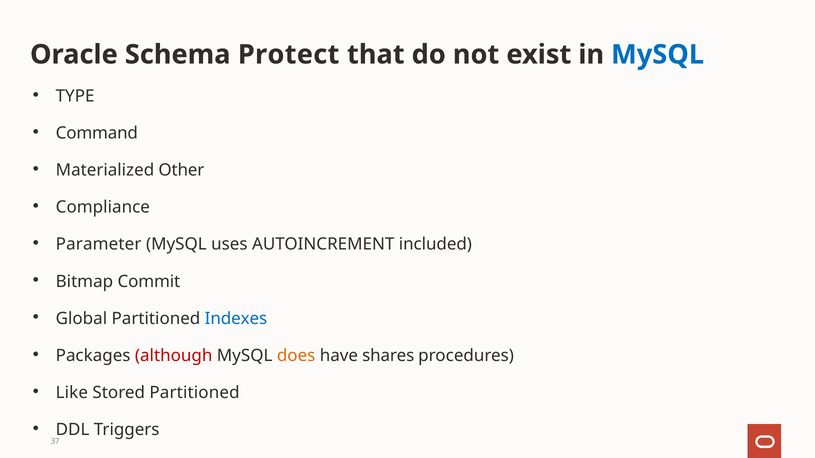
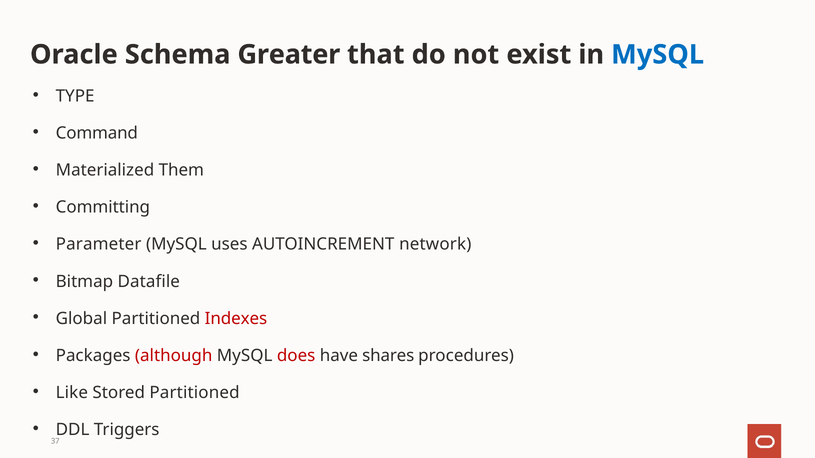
Protect: Protect -> Greater (289, 55)
Other: Other -> Them (181, 170)
Compliance: Compliance -> Committing (103, 208)
included: included -> network (435, 245)
Commit: Commit -> Datafile (149, 282)
Indexes colour: blue -> red (236, 319)
does colour: orange -> red (296, 356)
